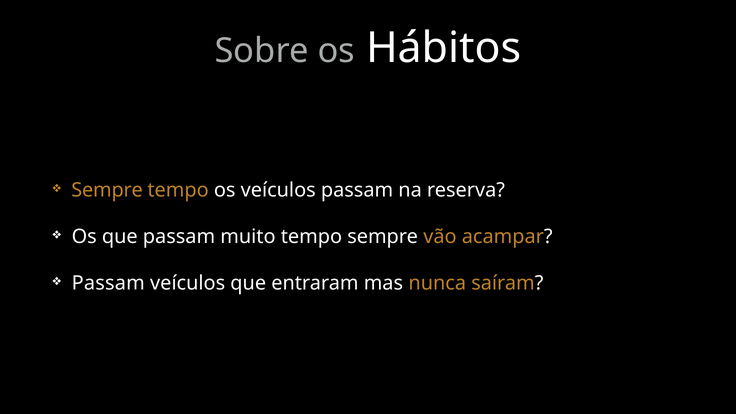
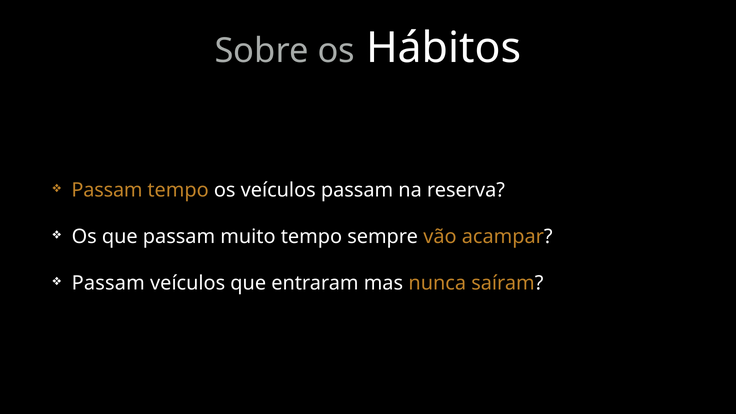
Sempre: Sempre -> Passam (107, 190)
